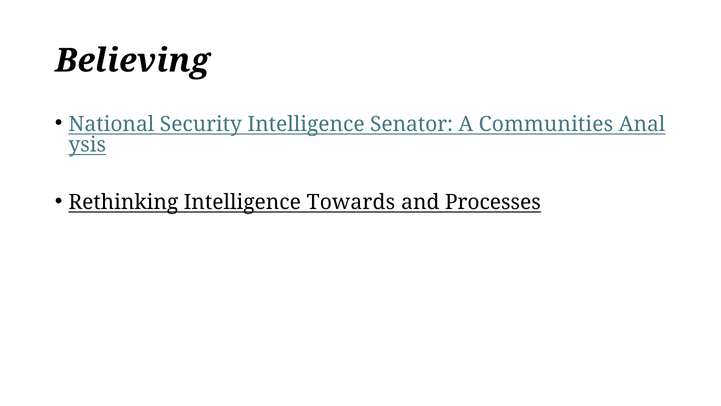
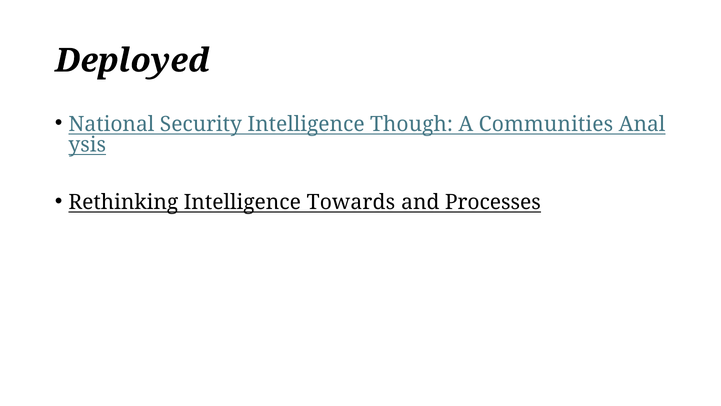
Believing: Believing -> Deployed (132, 61)
Senator: Senator -> Though (412, 124)
